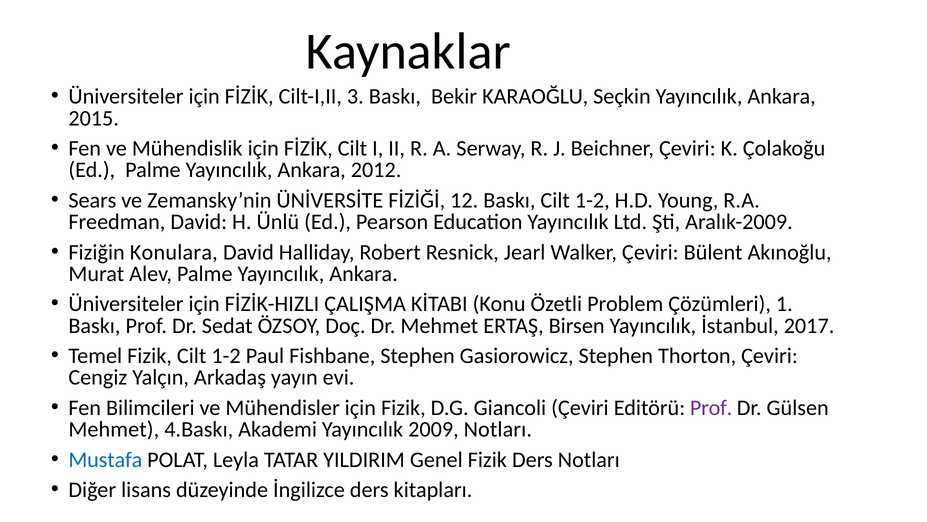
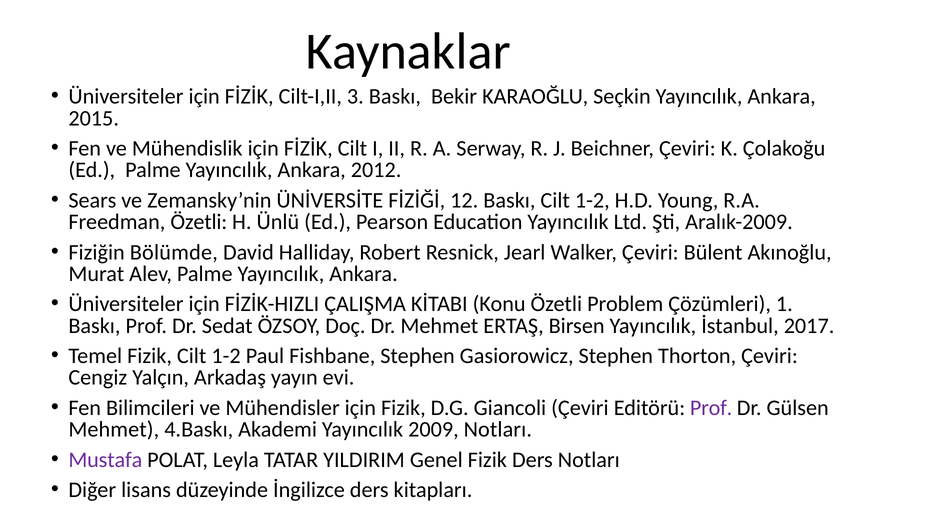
Freedman David: David -> Özetli (199, 222)
Konulara: Konulara -> Bölümde (174, 252)
Mustafa colour: blue -> purple (105, 459)
